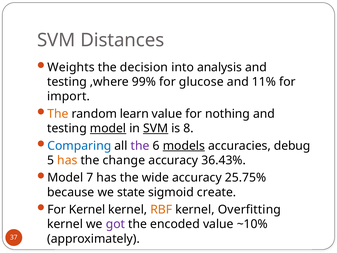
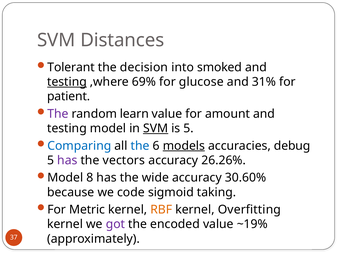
Weights: Weights -> Tolerant (71, 67)
analysis: analysis -> smoked (219, 67)
testing underline: none -> present (67, 82)
99%: 99% -> 69% (144, 82)
11%: 11% -> 31% (264, 82)
import: import -> patient (69, 96)
The colour: orange -> purple (58, 114)
nothing: nothing -> amount (227, 114)
model underline: present -> none (108, 128)
is 8: 8 -> 5 (189, 128)
the colour: purple -> blue (140, 146)
has colour: orange -> purple (67, 160)
change: change -> vectors (124, 160)
36.43%: 36.43% -> 26.26% (224, 160)
7: 7 -> 8 (90, 178)
25.75%: 25.75% -> 30.60% (246, 178)
state: state -> code (131, 192)
create: create -> taking (217, 192)
For Kernel: Kernel -> Metric (87, 209)
~10%: ~10% -> ~19% (252, 224)
